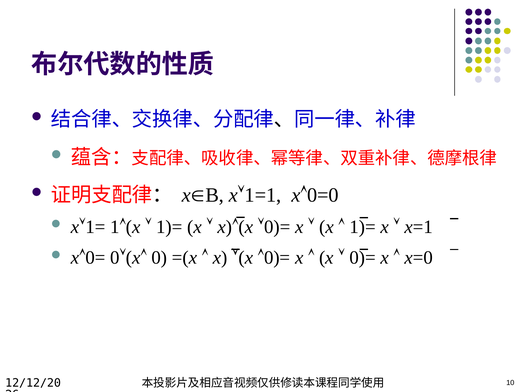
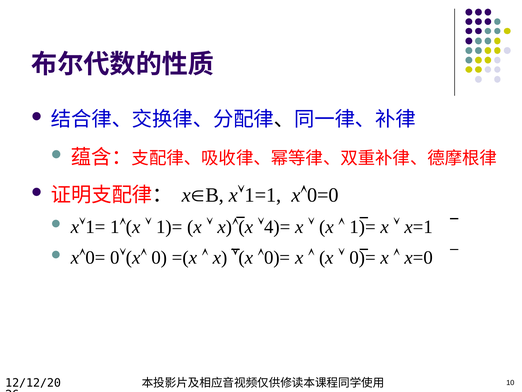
0)=: 0)= -> 4)= (277, 227)
